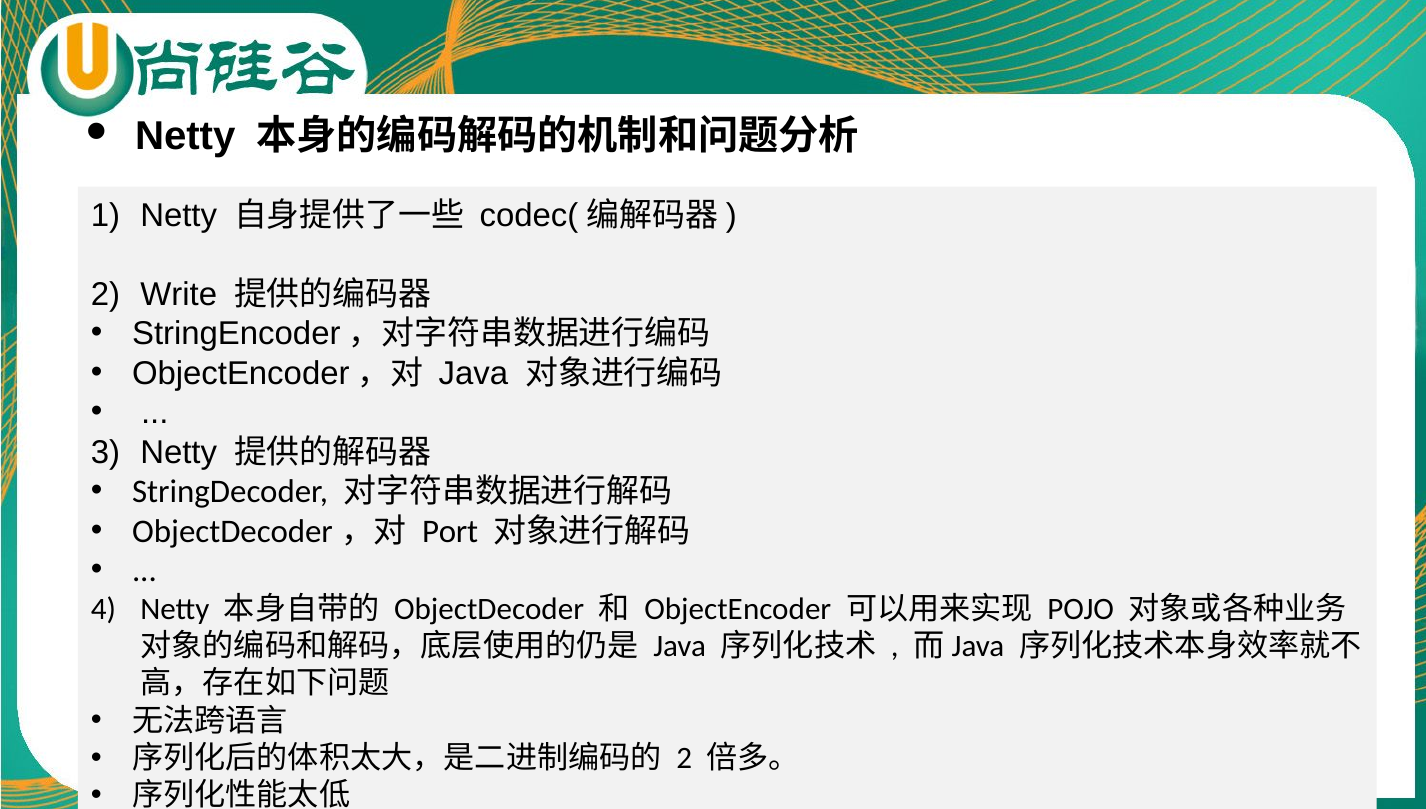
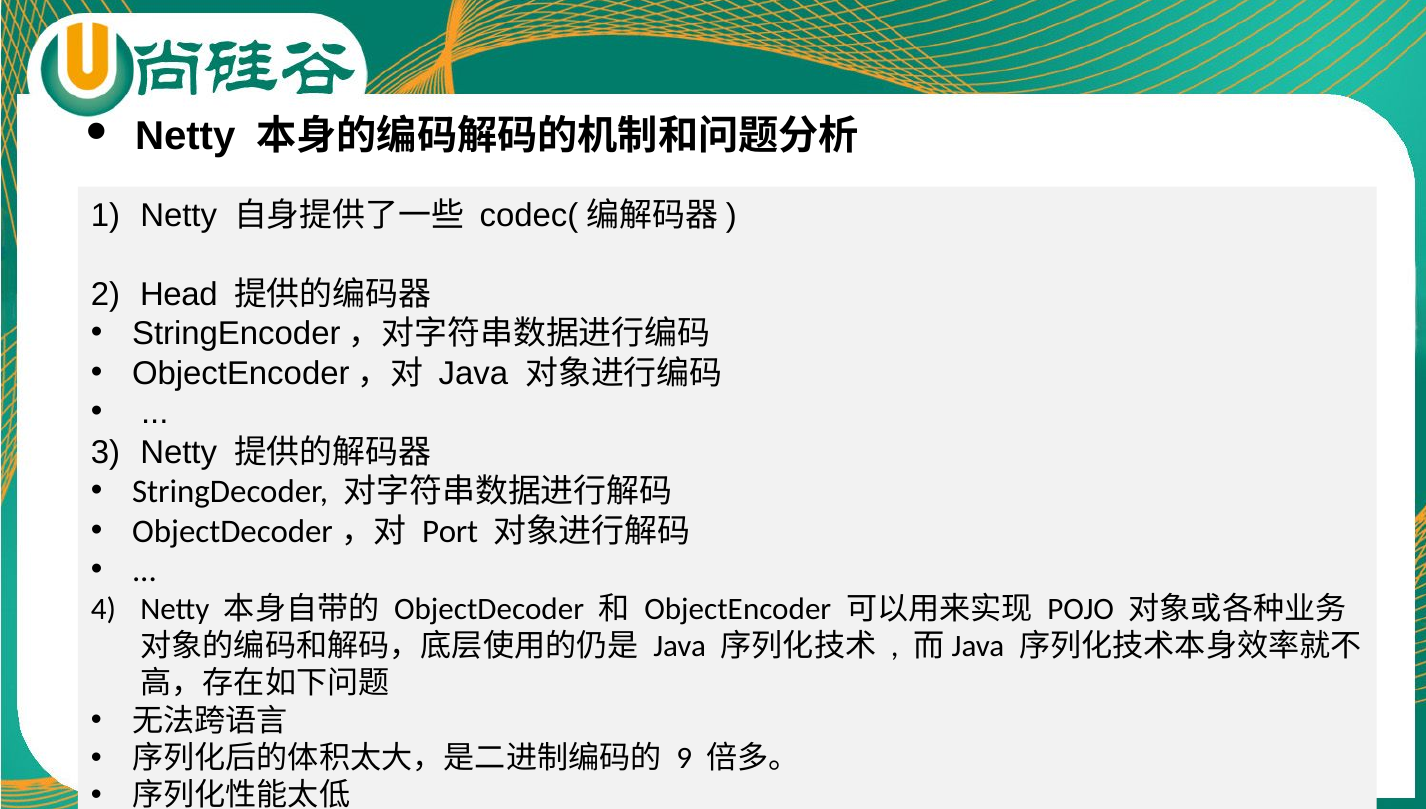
Write: Write -> Head (179, 294)
2: 2 -> 9 (684, 758)
